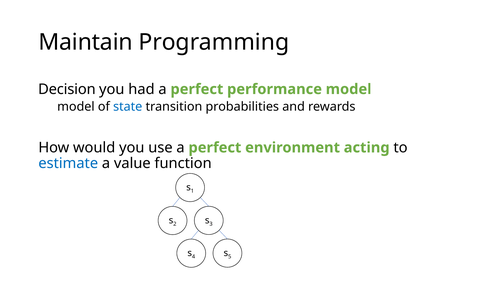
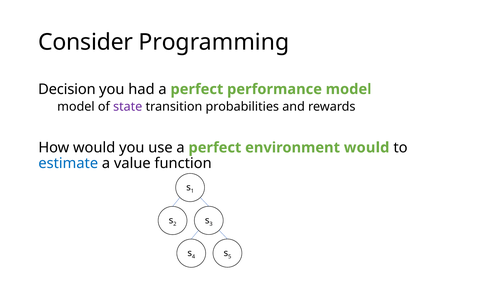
Maintain: Maintain -> Consider (86, 42)
state colour: blue -> purple (128, 107)
environment acting: acting -> would (367, 148)
